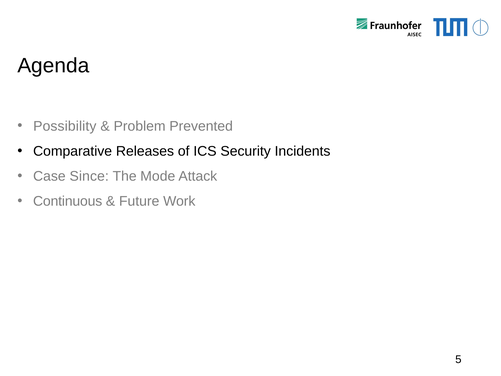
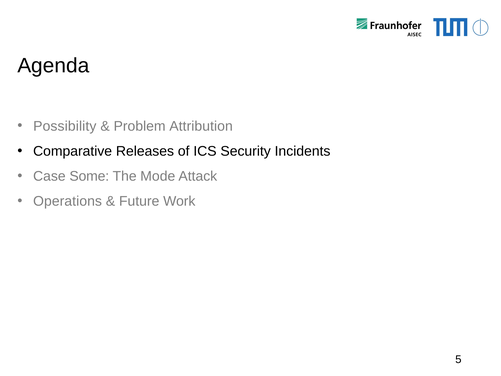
Prevented: Prevented -> Attribution (201, 126)
Since: Since -> Some (89, 176)
Continuous: Continuous -> Operations (68, 201)
